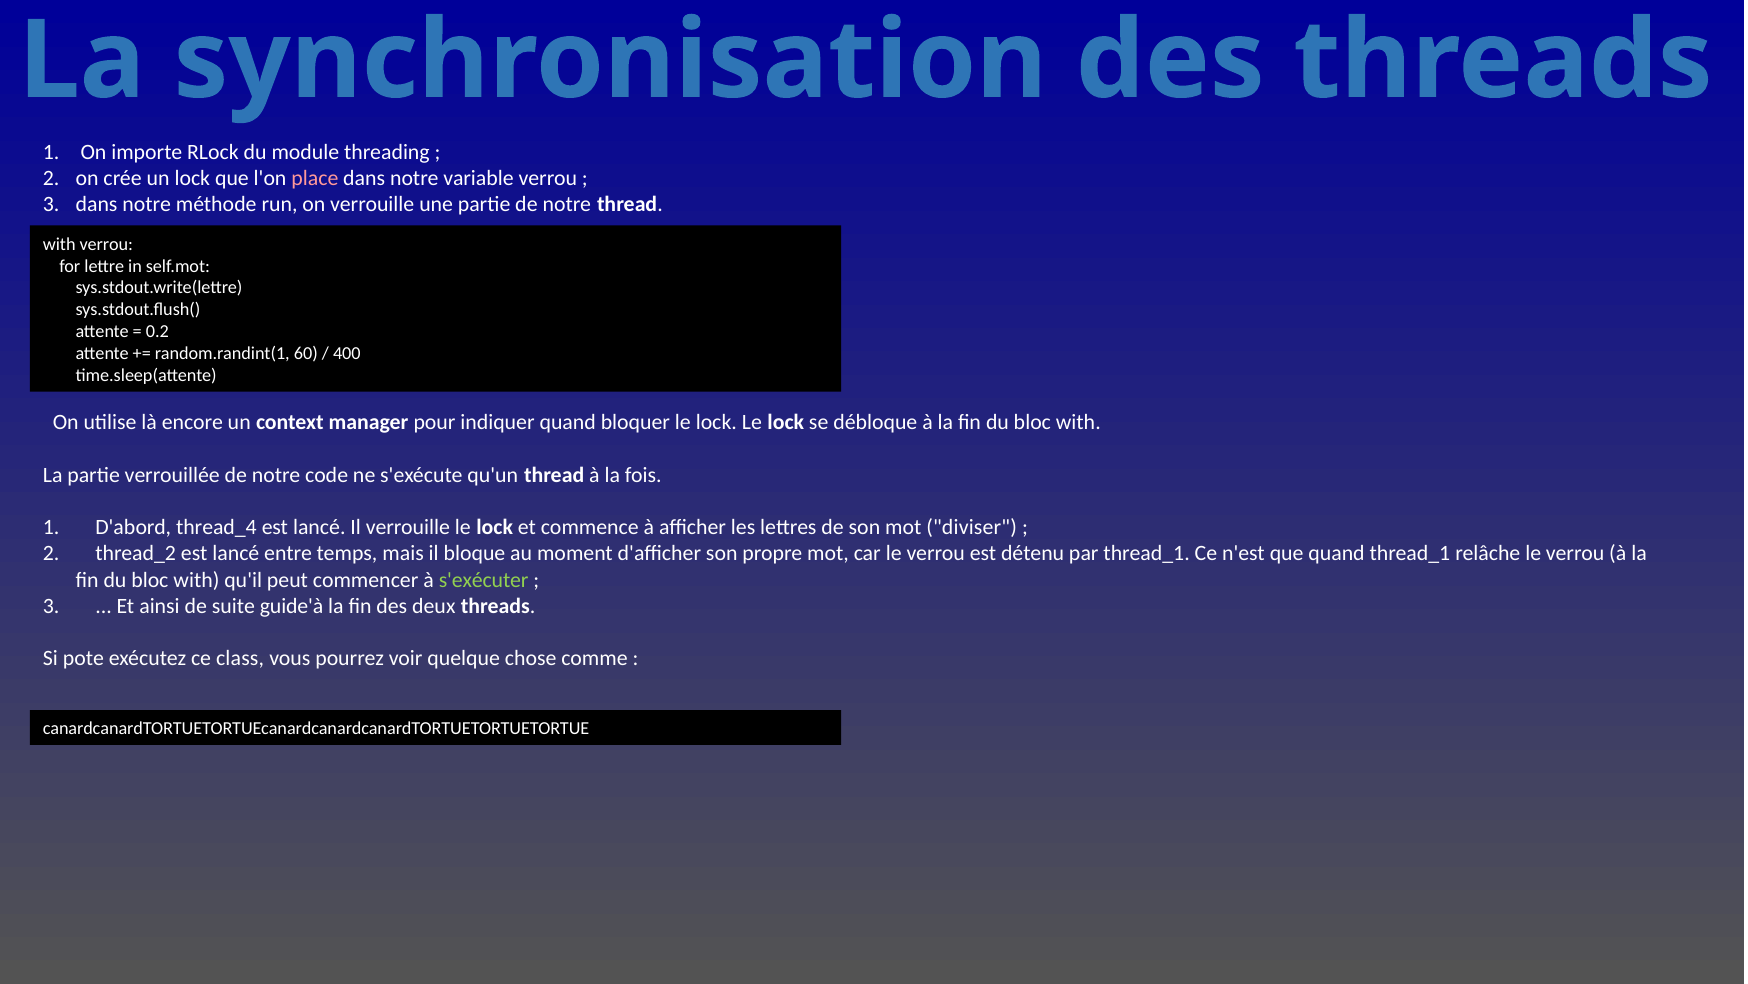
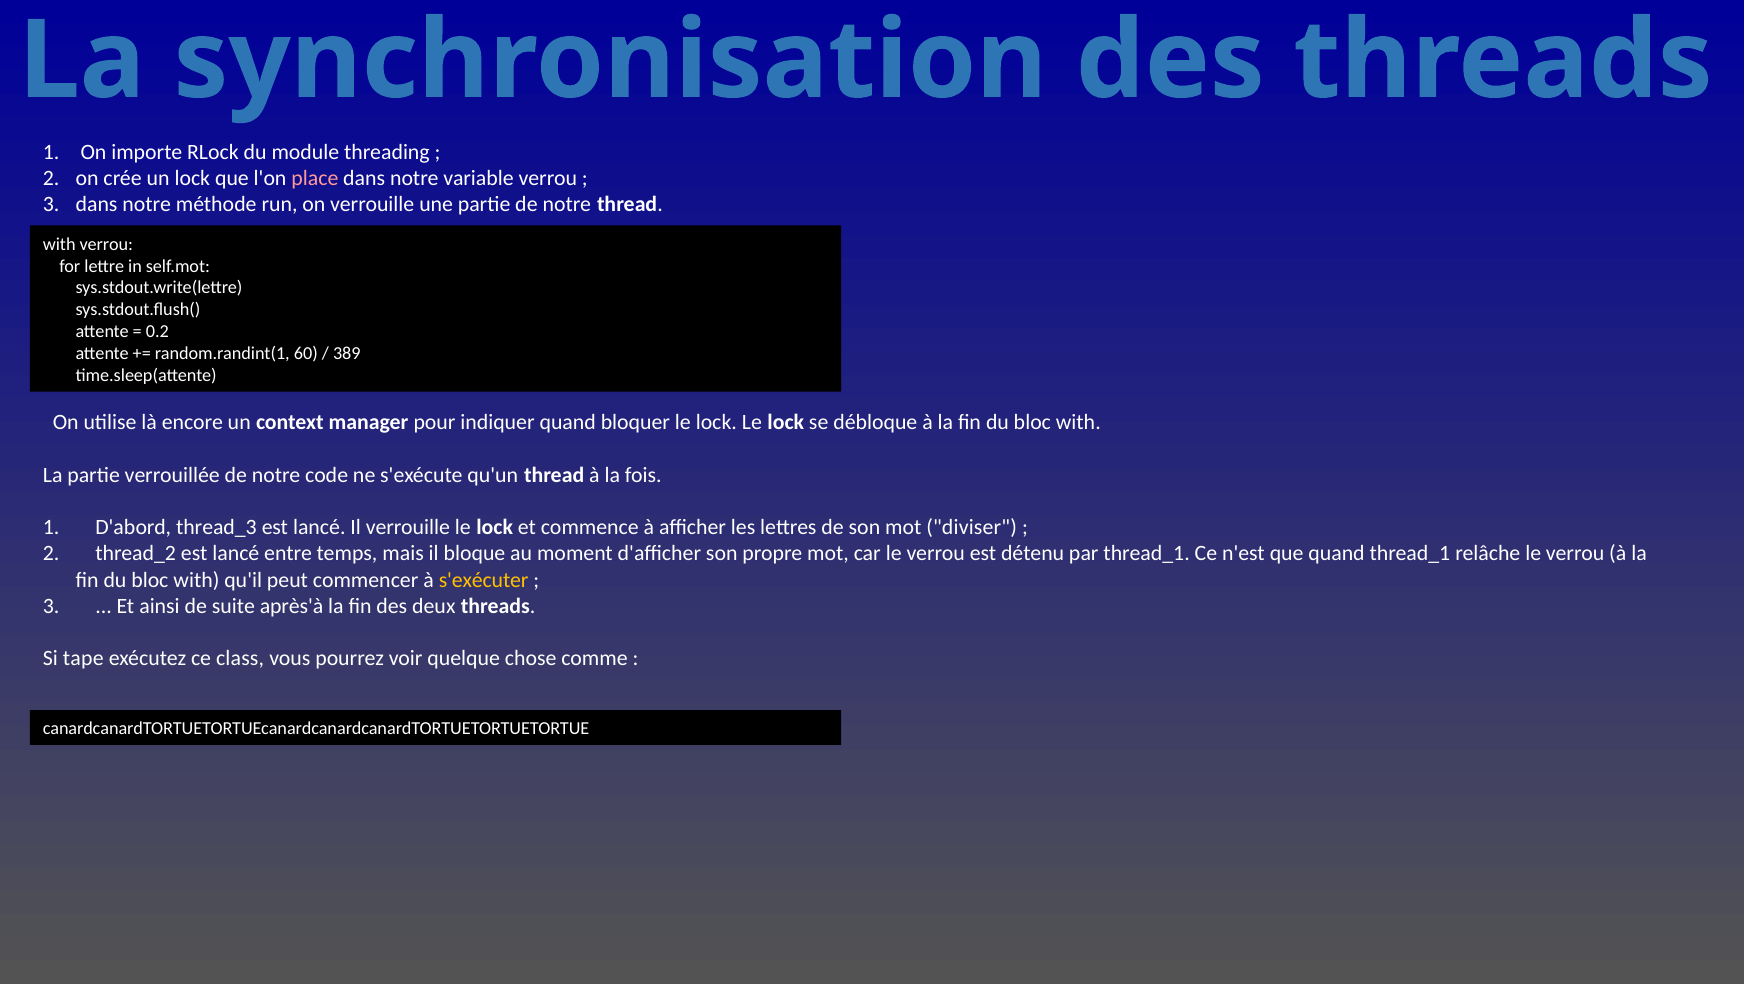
400: 400 -> 389 (347, 353)
thread_4: thread_4 -> thread_3 (216, 527)
s'exécuter colour: light green -> yellow (484, 580)
guide'à: guide'à -> après'à (292, 606)
pote: pote -> tape (83, 658)
